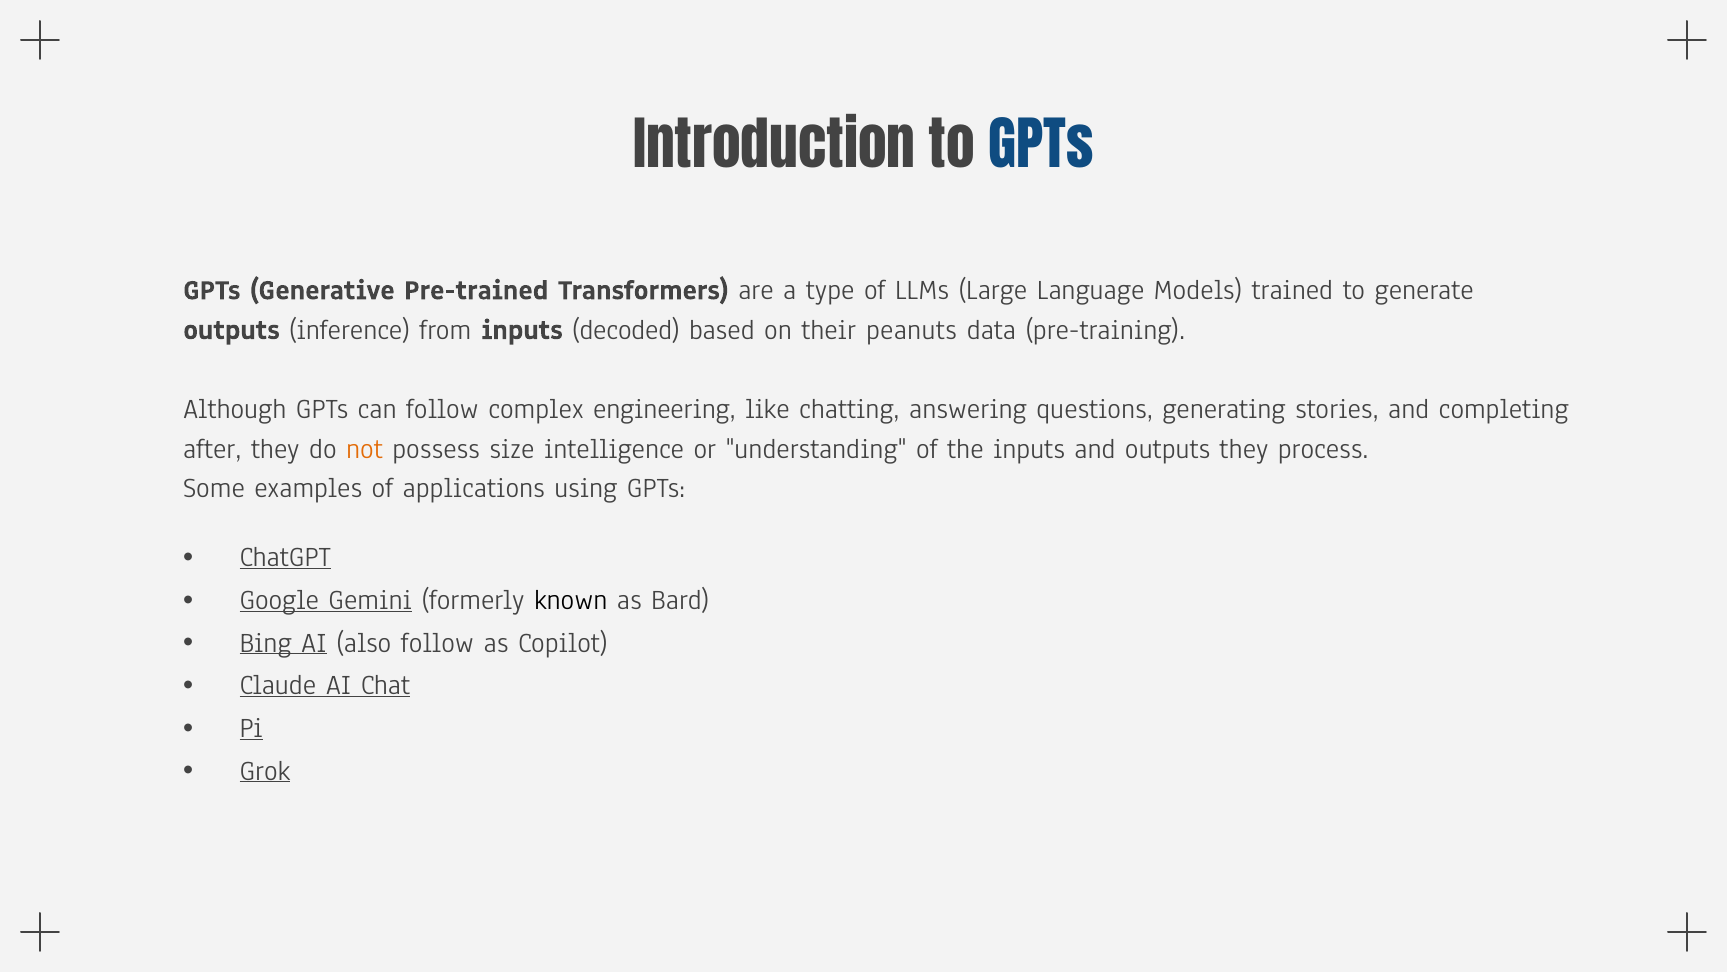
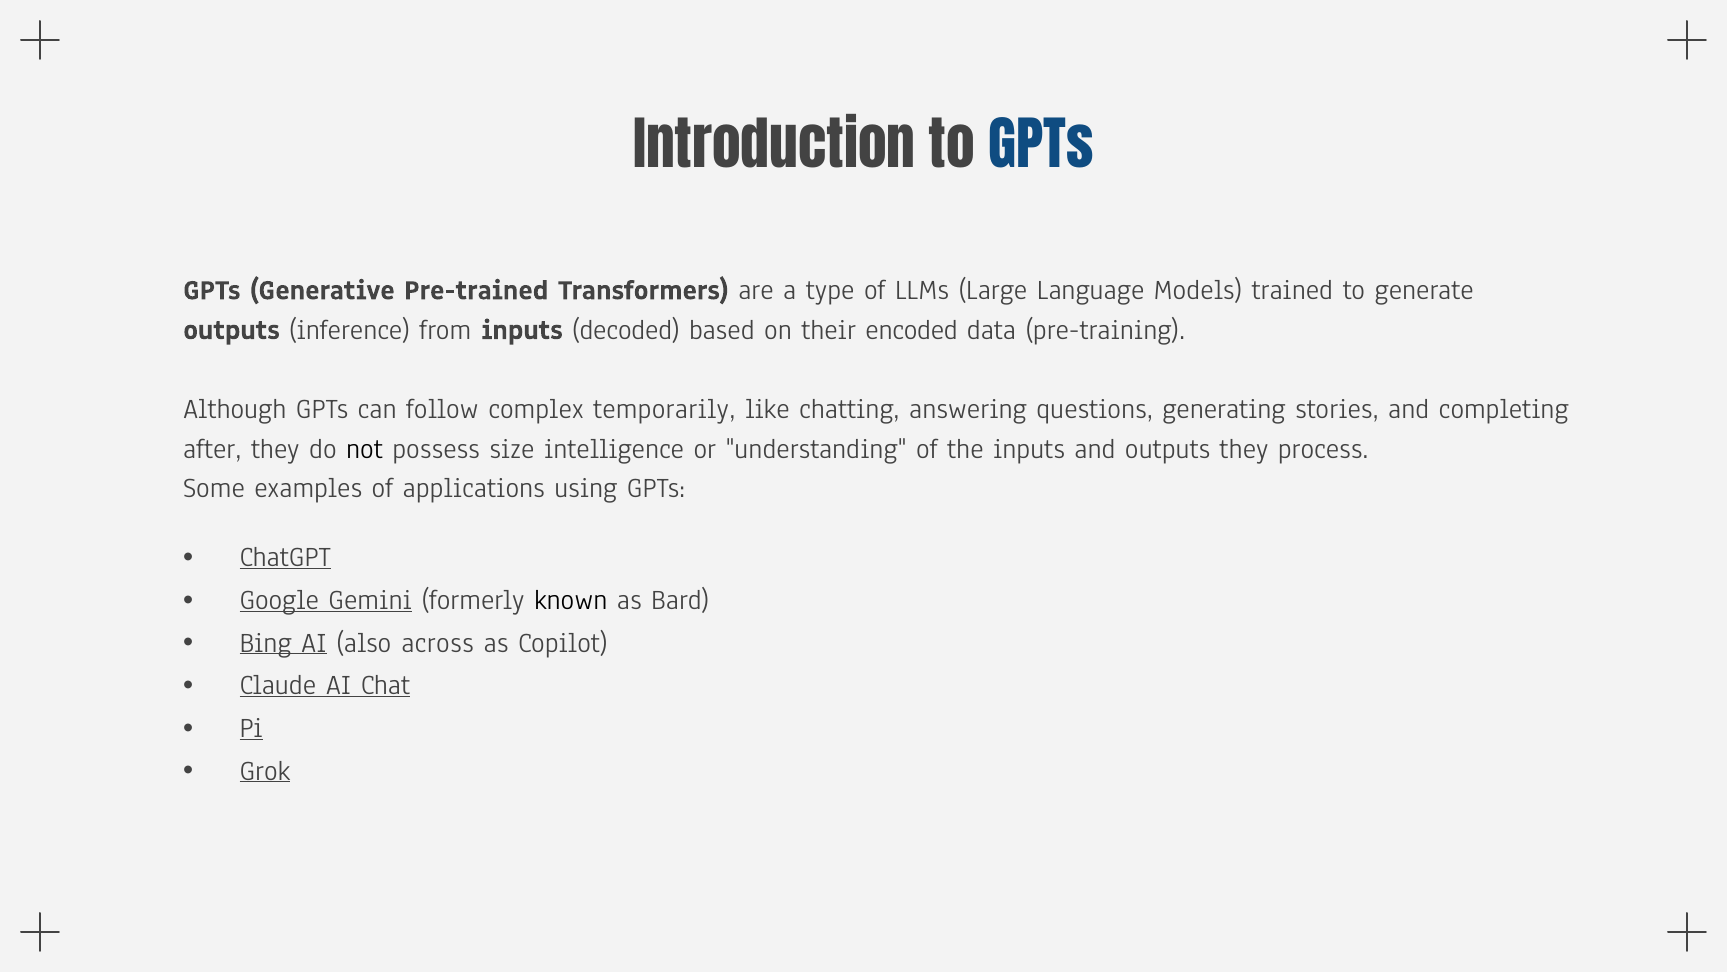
peanuts: peanuts -> encoded (912, 329)
engineering: engineering -> temporarily (664, 409)
not colour: orange -> black (365, 449)
also follow: follow -> across (437, 642)
